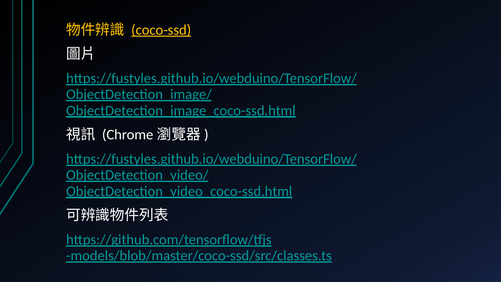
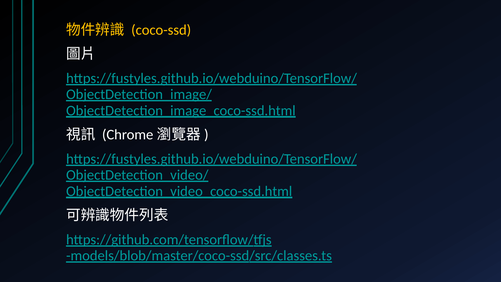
coco-ssd underline: present -> none (161, 30)
